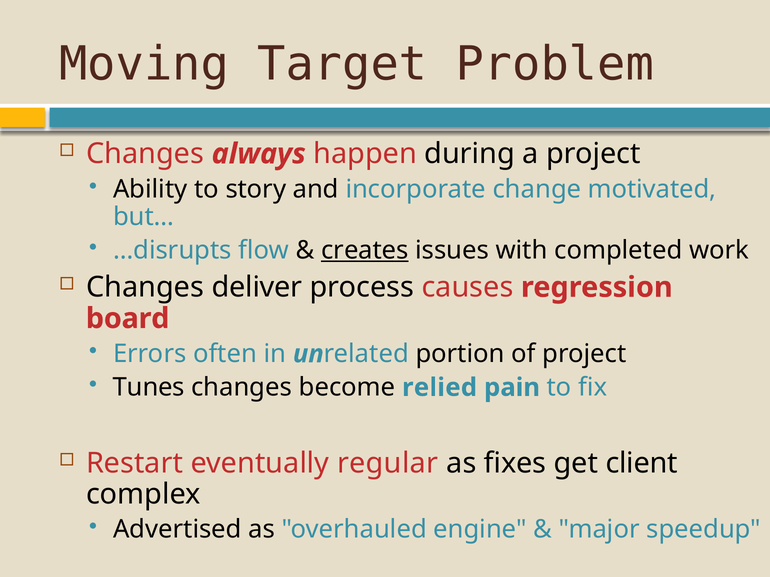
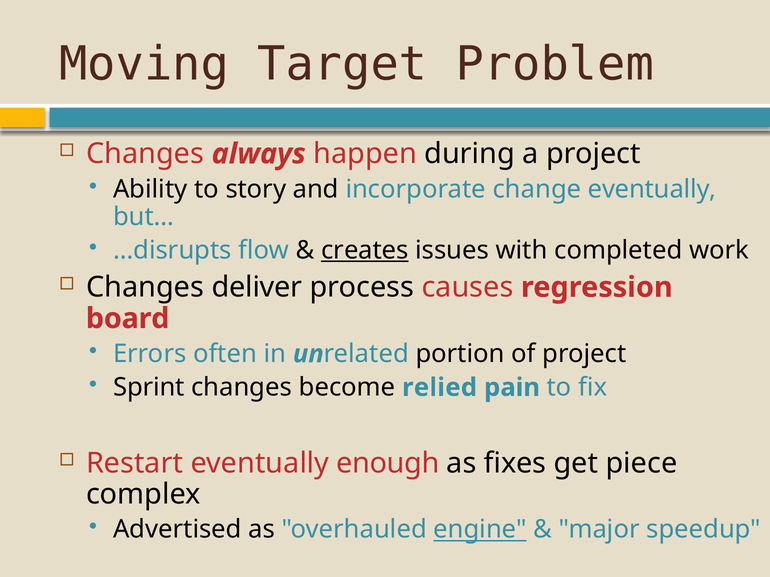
change motivated: motivated -> eventually (652, 189)
Tunes: Tunes -> Sprint (149, 388)
regular: regular -> enough (388, 463)
client: client -> piece (642, 463)
engine underline: none -> present (480, 530)
